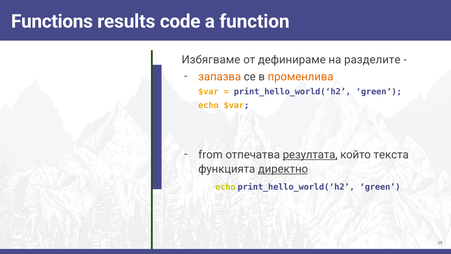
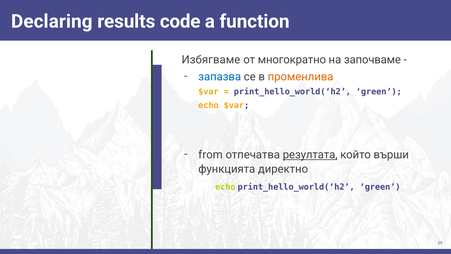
Functions: Functions -> Declaring (52, 21)
дефинираме: дефинираме -> многократно (292, 60)
разделите: разделите -> започваме (372, 60)
запазва colour: orange -> blue (220, 77)
текста: текста -> върши (391, 155)
директно underline: present -> none (283, 169)
